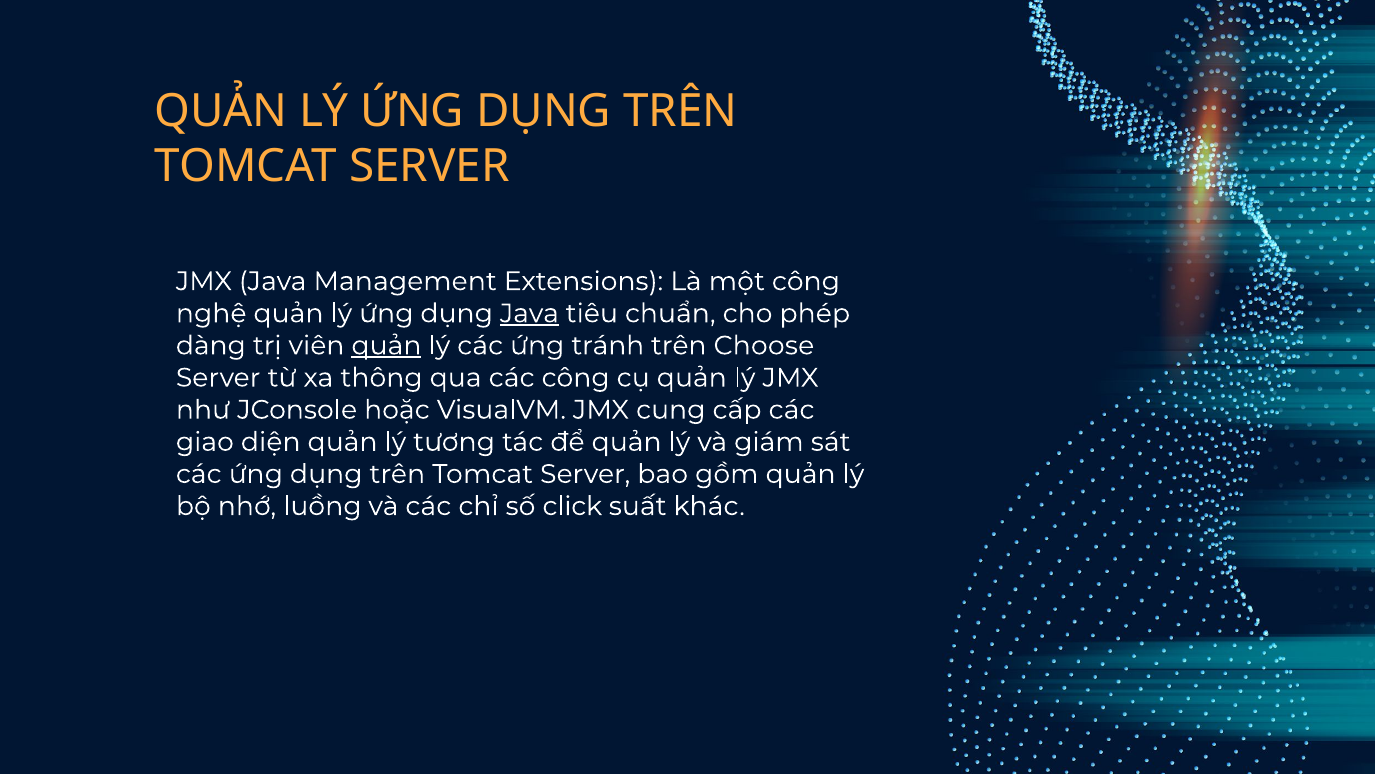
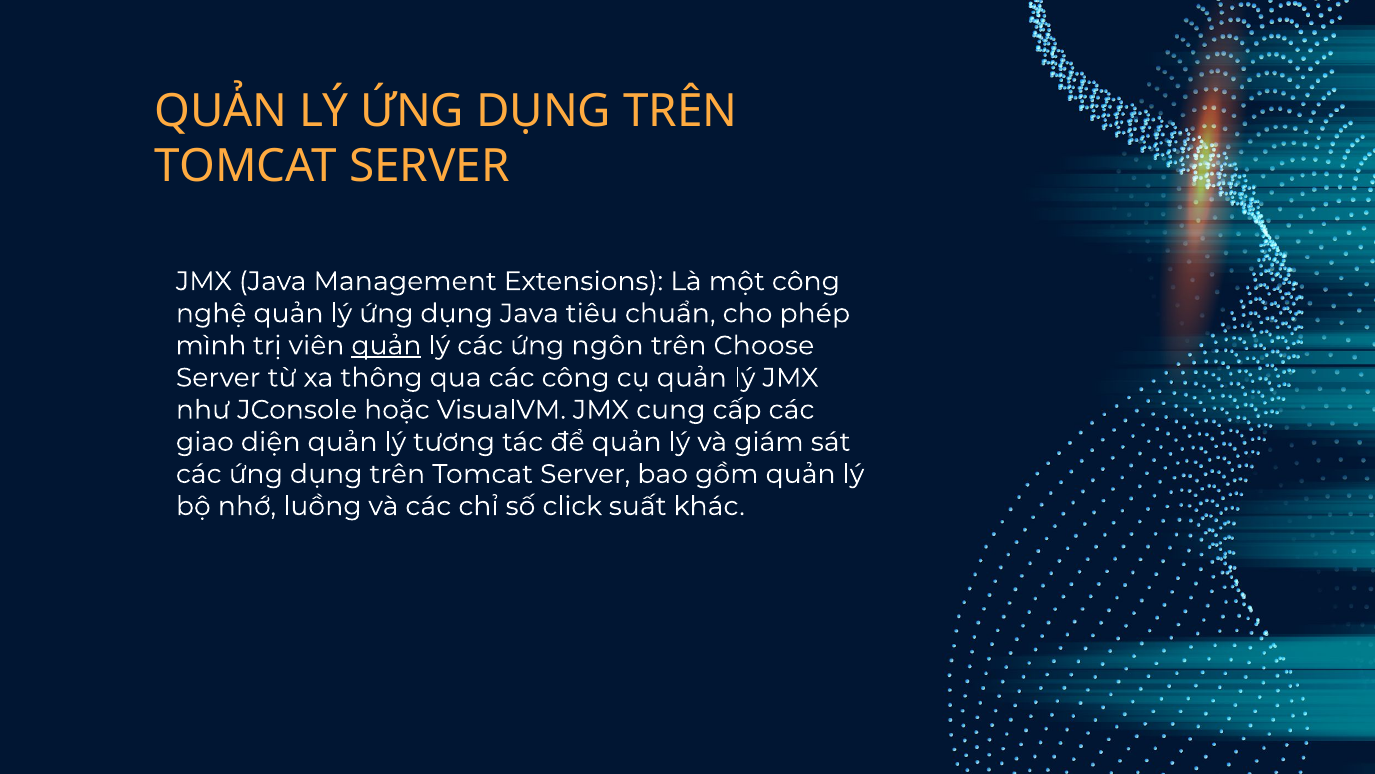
Java underline: present -> none (529, 313)
dàng: dàng -> mình (211, 345)
tránh: tránh -> ngôn (608, 345)
